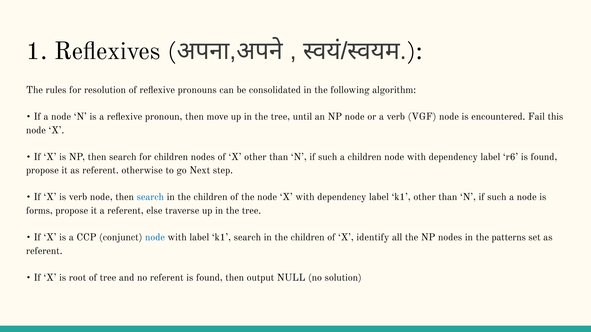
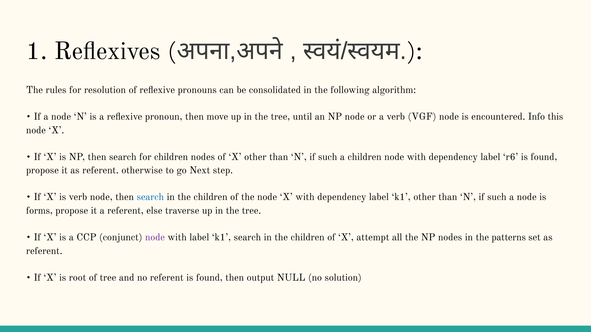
Fail: Fail -> Info (536, 117)
node colour: blue -> purple (155, 238)
identify: identify -> attempt (373, 238)
